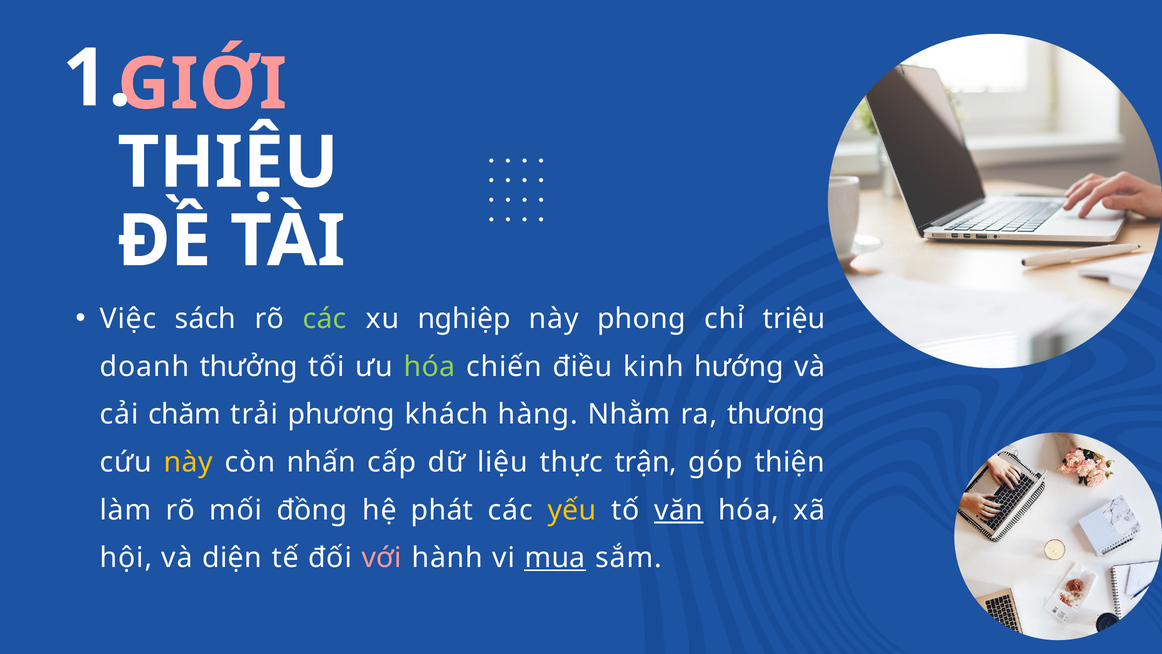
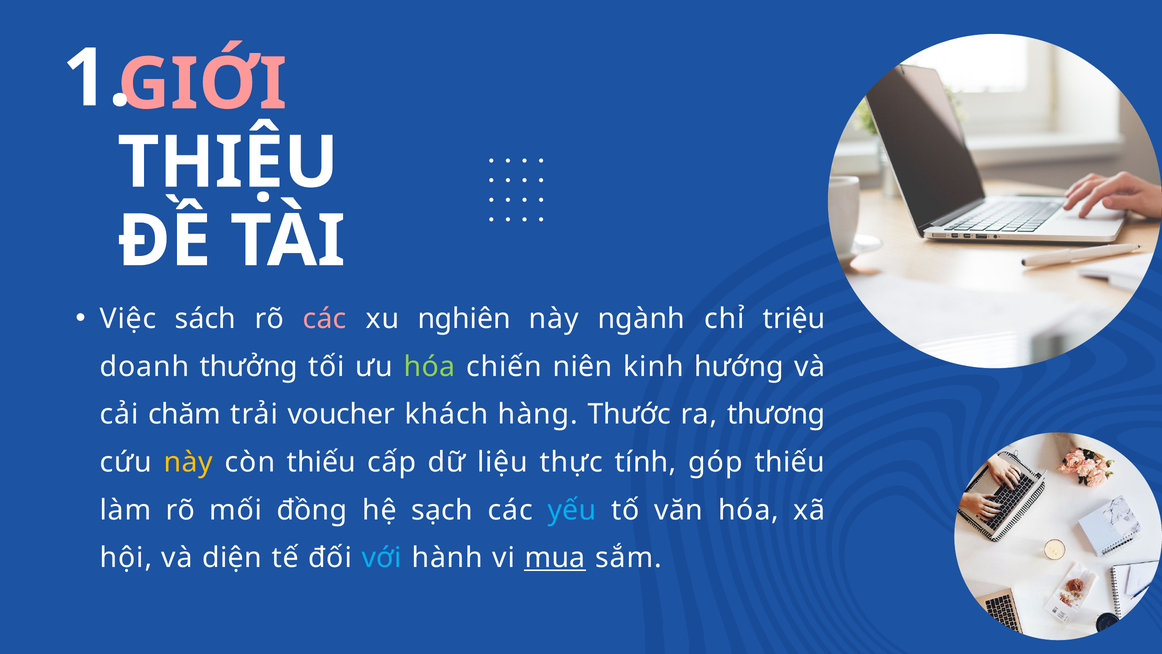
các colour: light green -> pink (325, 319)
nghiệp: nghiệp -> nghiên (464, 319)
phong: phong -> ngành (641, 319)
điều: điều -> niên (583, 366)
phương: phương -> voucher (341, 414)
Nhằm: Nhằm -> Thước (629, 414)
còn nhấn: nhấn -> thiếu (321, 462)
trận: trận -> tính (646, 462)
góp thiện: thiện -> thiếu (790, 462)
phát: phát -> sạch (442, 510)
yếu colour: yellow -> light blue (572, 510)
văn underline: present -> none (679, 510)
với colour: pink -> light blue (382, 558)
